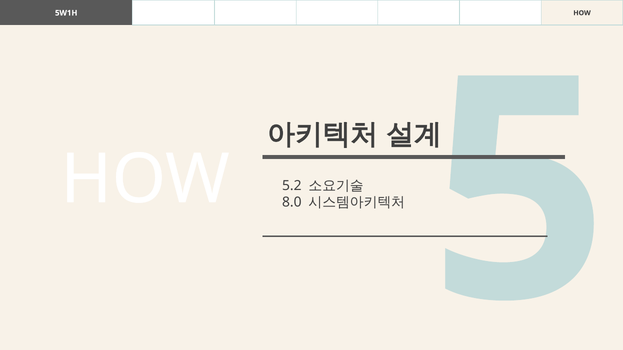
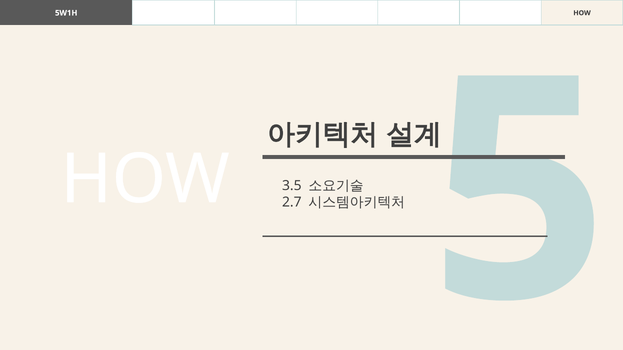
5.2: 5.2 -> 3.5 (292, 186)
8.0: 8.0 -> 2.7 (292, 202)
